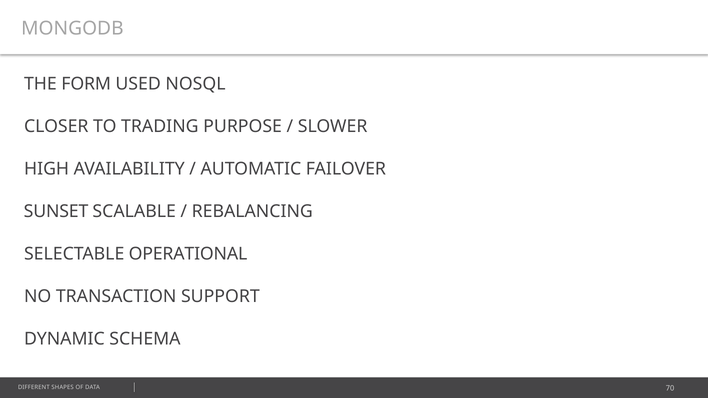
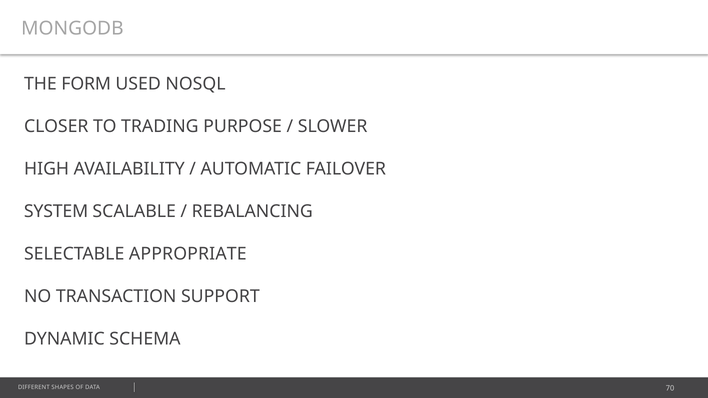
SUNSET: SUNSET -> SYSTEM (56, 211)
OPERATIONAL: OPERATIONAL -> APPROPRIATE (188, 254)
